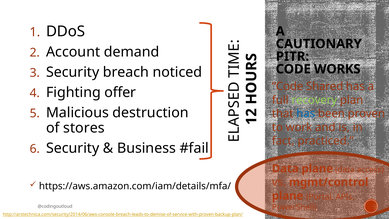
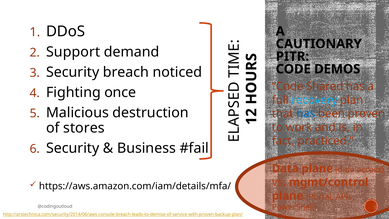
Account: Account -> Support (73, 52)
WORKS: WORKS -> DEMOS (337, 69)
offer: offer -> once (120, 92)
recovery colour: light green -> light blue (314, 100)
